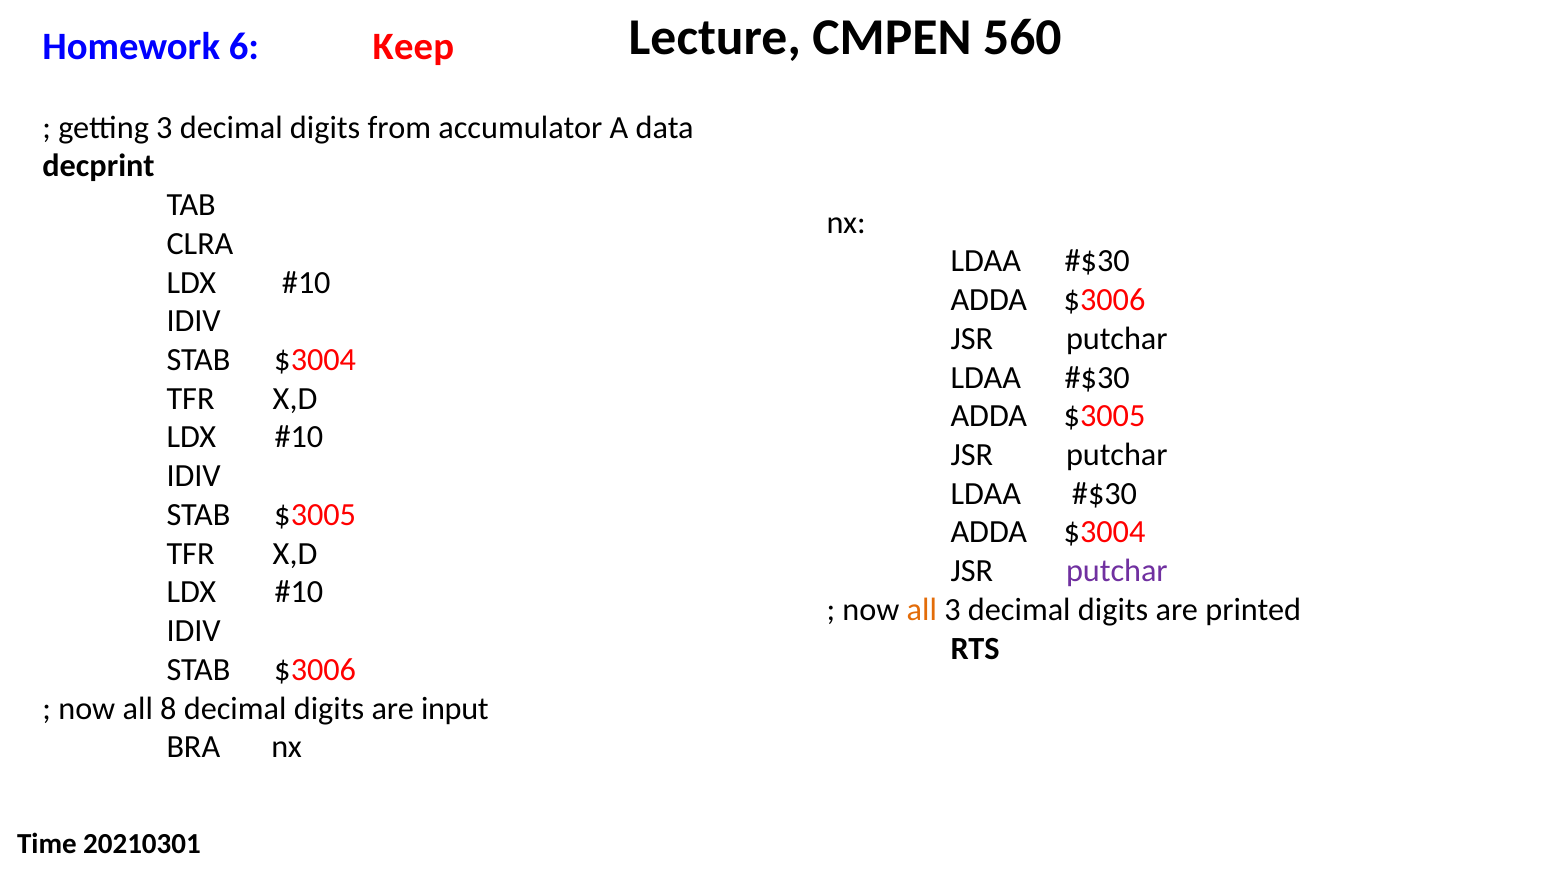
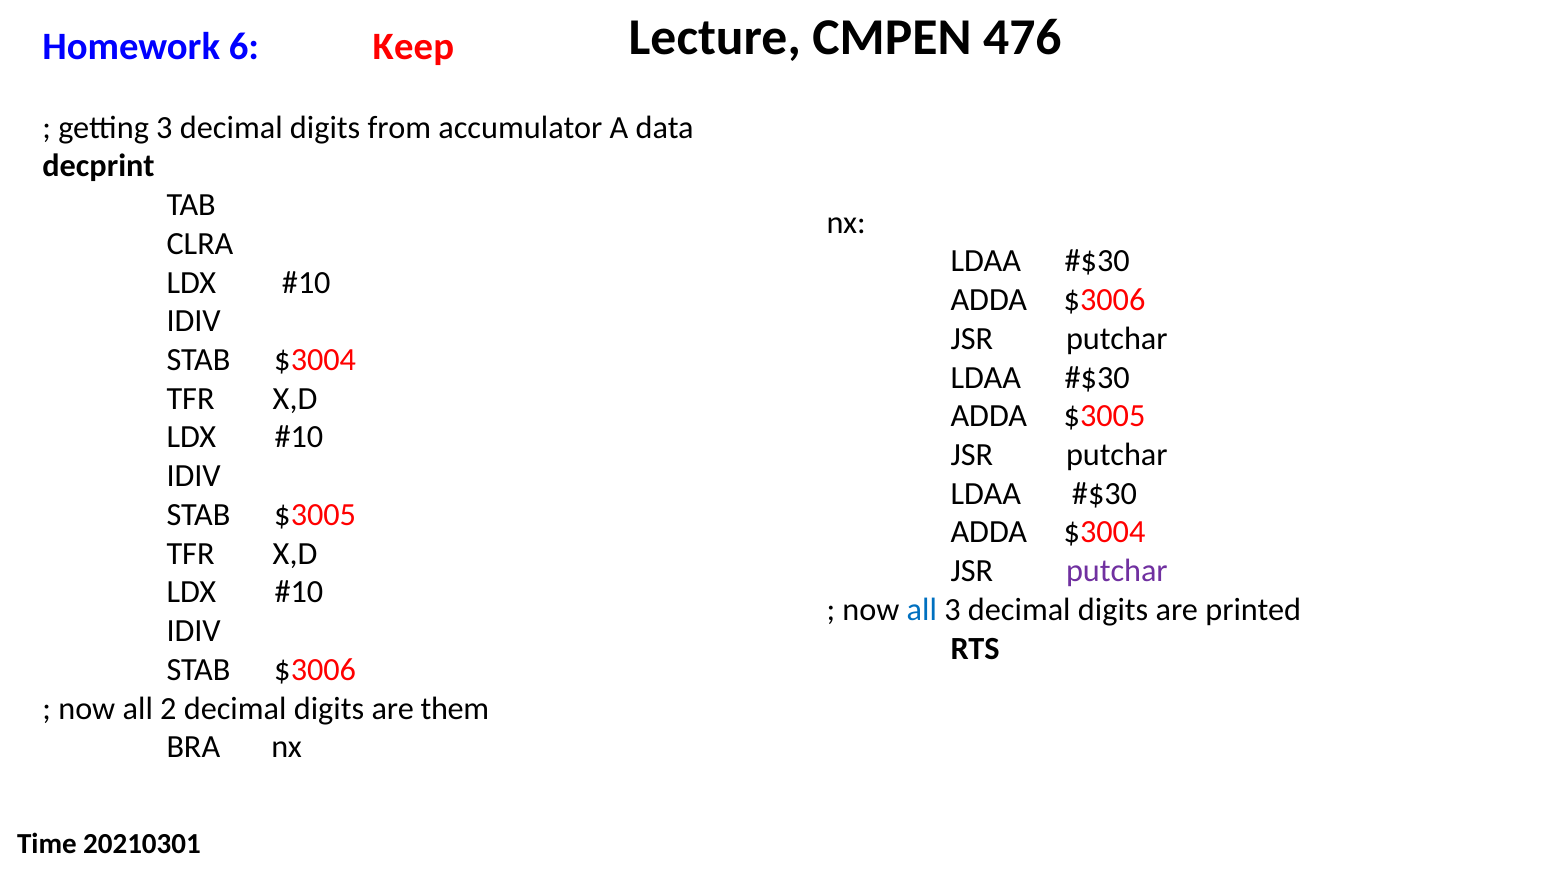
560: 560 -> 476 (1022, 37)
all colour: orange -> blue (922, 610)
8: 8 -> 2 (168, 708)
input: input -> them (455, 708)
